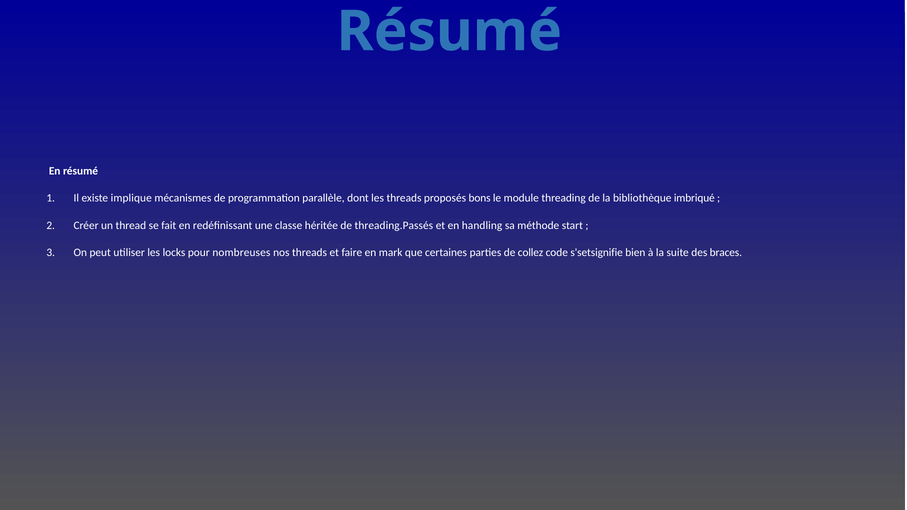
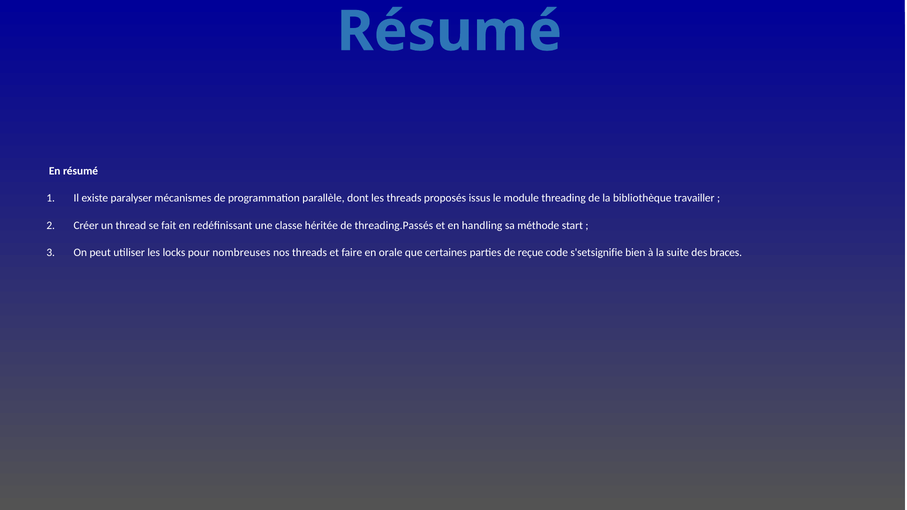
implique: implique -> paralyser (131, 198)
bons: bons -> issus (480, 198)
imbriqué: imbriqué -> travailler (694, 198)
mark: mark -> orale (391, 253)
collez: collez -> reçue (531, 253)
